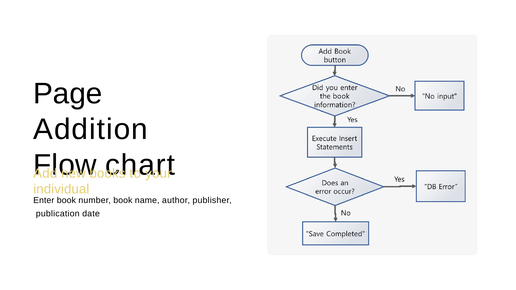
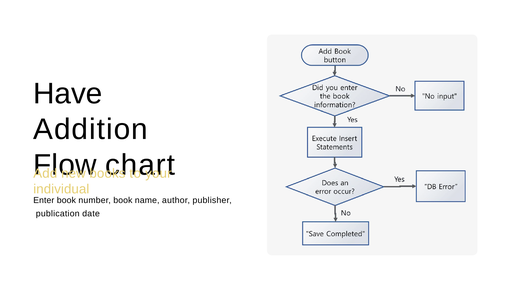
Page: Page -> Have (68, 94)
